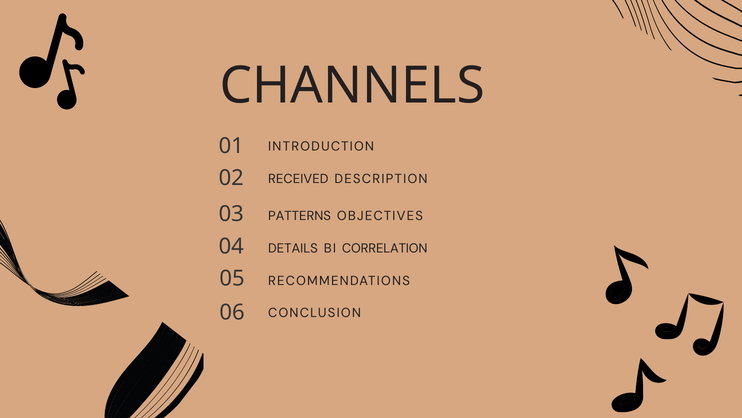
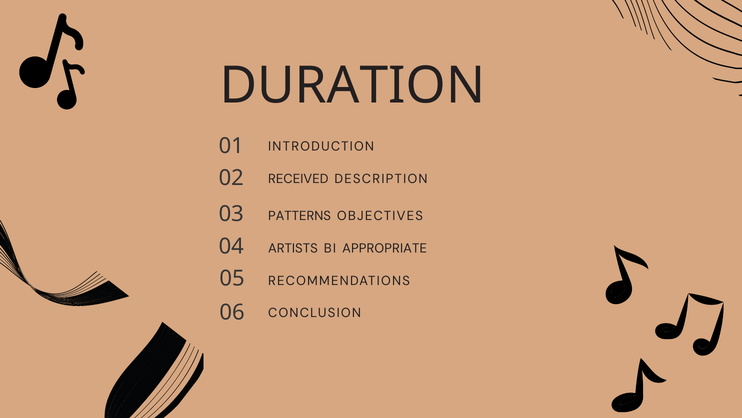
CHANNELS: CHANNELS -> DURATION (352, 86)
DETAILS: DETAILS -> ARTISTS (293, 248)
CORRELATION: CORRELATION -> APPROPRIATE (385, 248)
